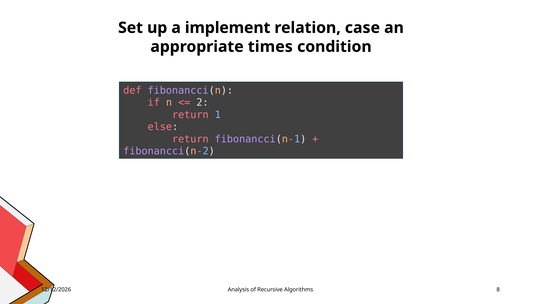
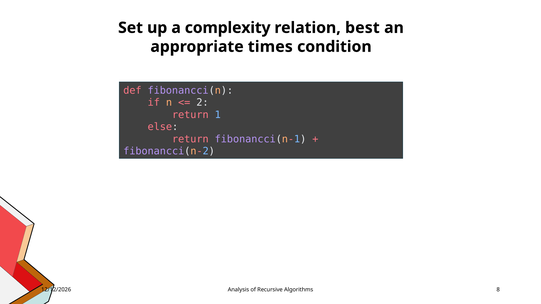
implement: implement -> complexity (228, 28)
case: case -> best (362, 28)
